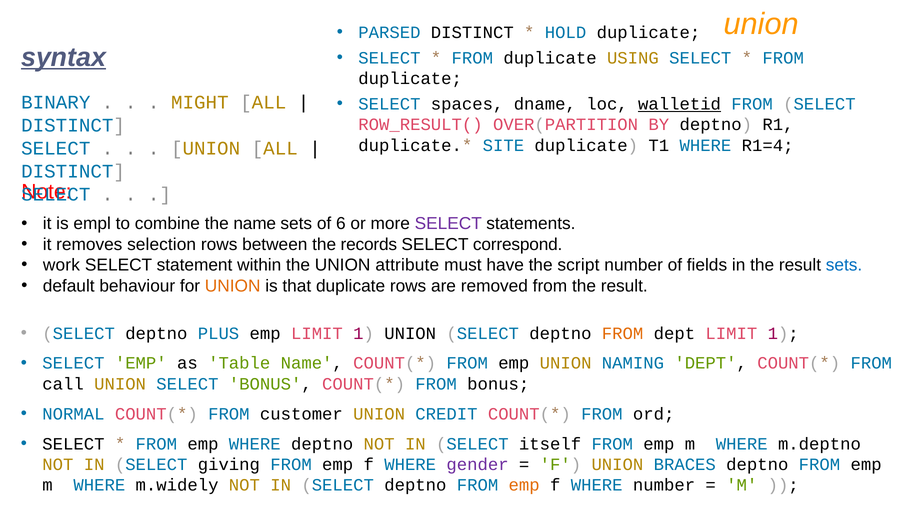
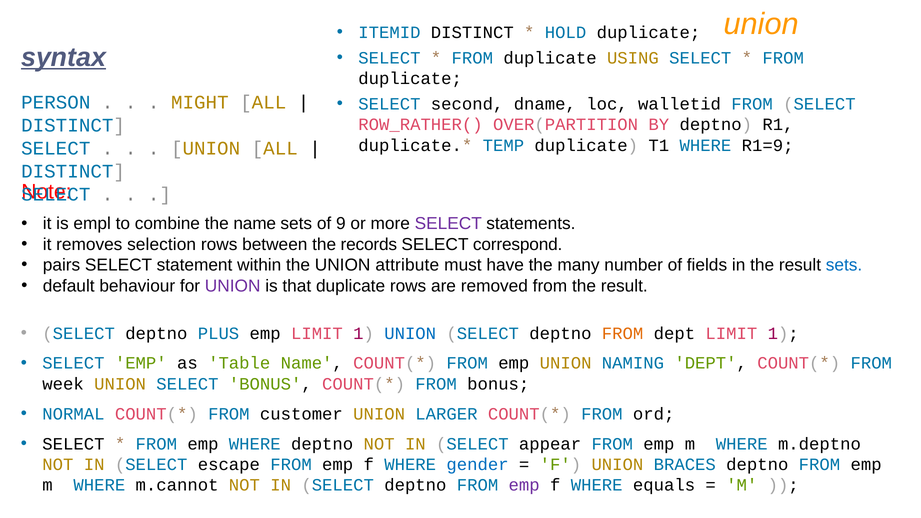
PARSED: PARSED -> ITEMID (389, 33)
spaces: spaces -> second (467, 104)
walletid underline: present -> none (680, 104)
BINARY: BINARY -> PERSON (56, 102)
ROW_RESULT(: ROW_RESULT( -> ROW_RATHER( (421, 125)
SITE: SITE -> TEMP (503, 145)
R1=4: R1=4 -> R1=9 (768, 145)
6: 6 -> 9 (341, 224)
work: work -> pairs (62, 265)
script: script -> many (579, 265)
UNION colour: orange -> purple (233, 286)
UNION colour: black -> blue (410, 333)
call: call -> week (63, 384)
CREDIT: CREDIT -> LARGER (446, 414)
itself: itself -> appear (550, 444)
giving: giving -> escape (229, 465)
gender colour: purple -> blue (478, 465)
m.widely: m.widely -> m.cannot (177, 485)
emp colour: orange -> purple (524, 485)
WHERE number: number -> equals (664, 485)
